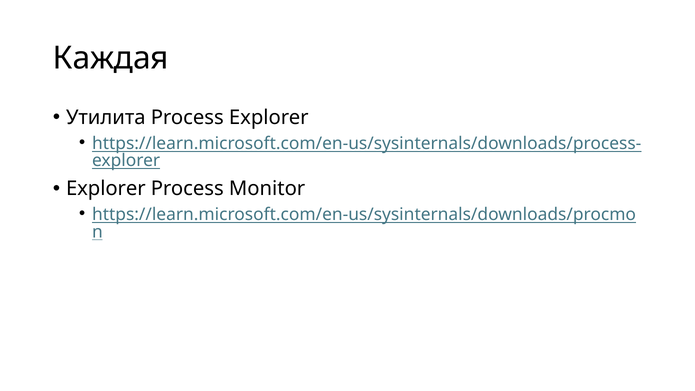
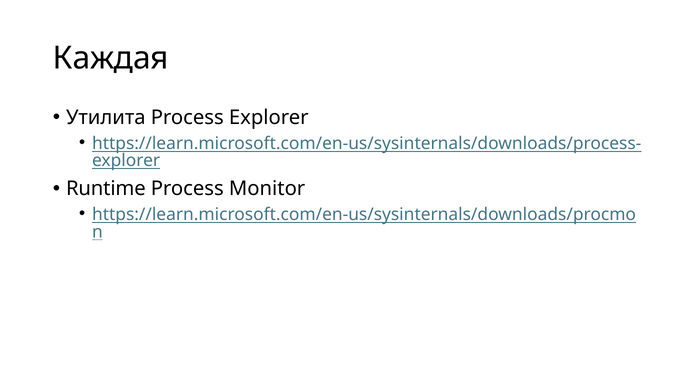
Explorer: Explorer -> Runtime (106, 189)
